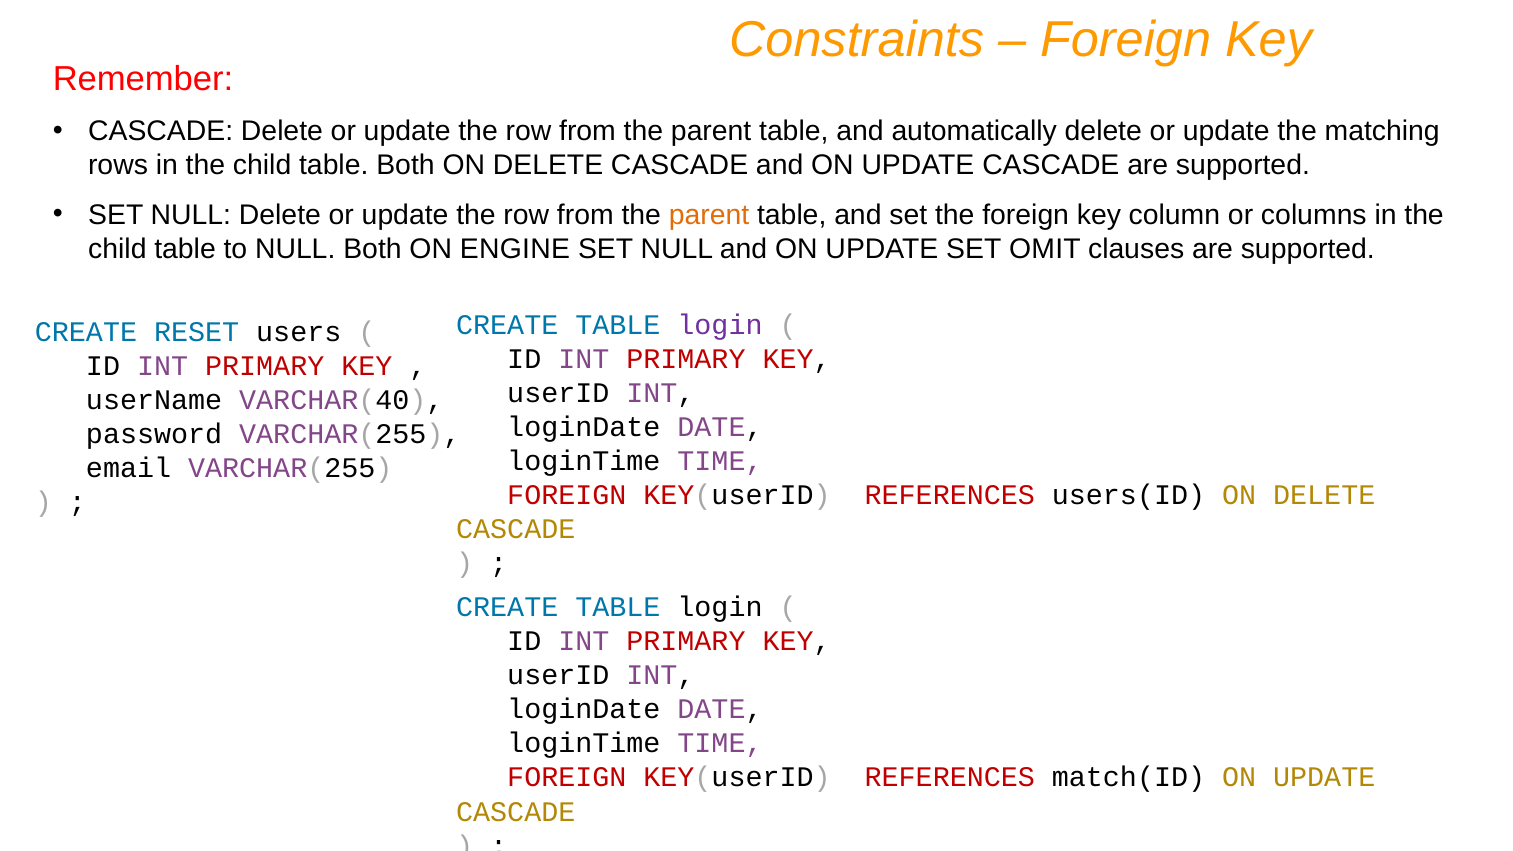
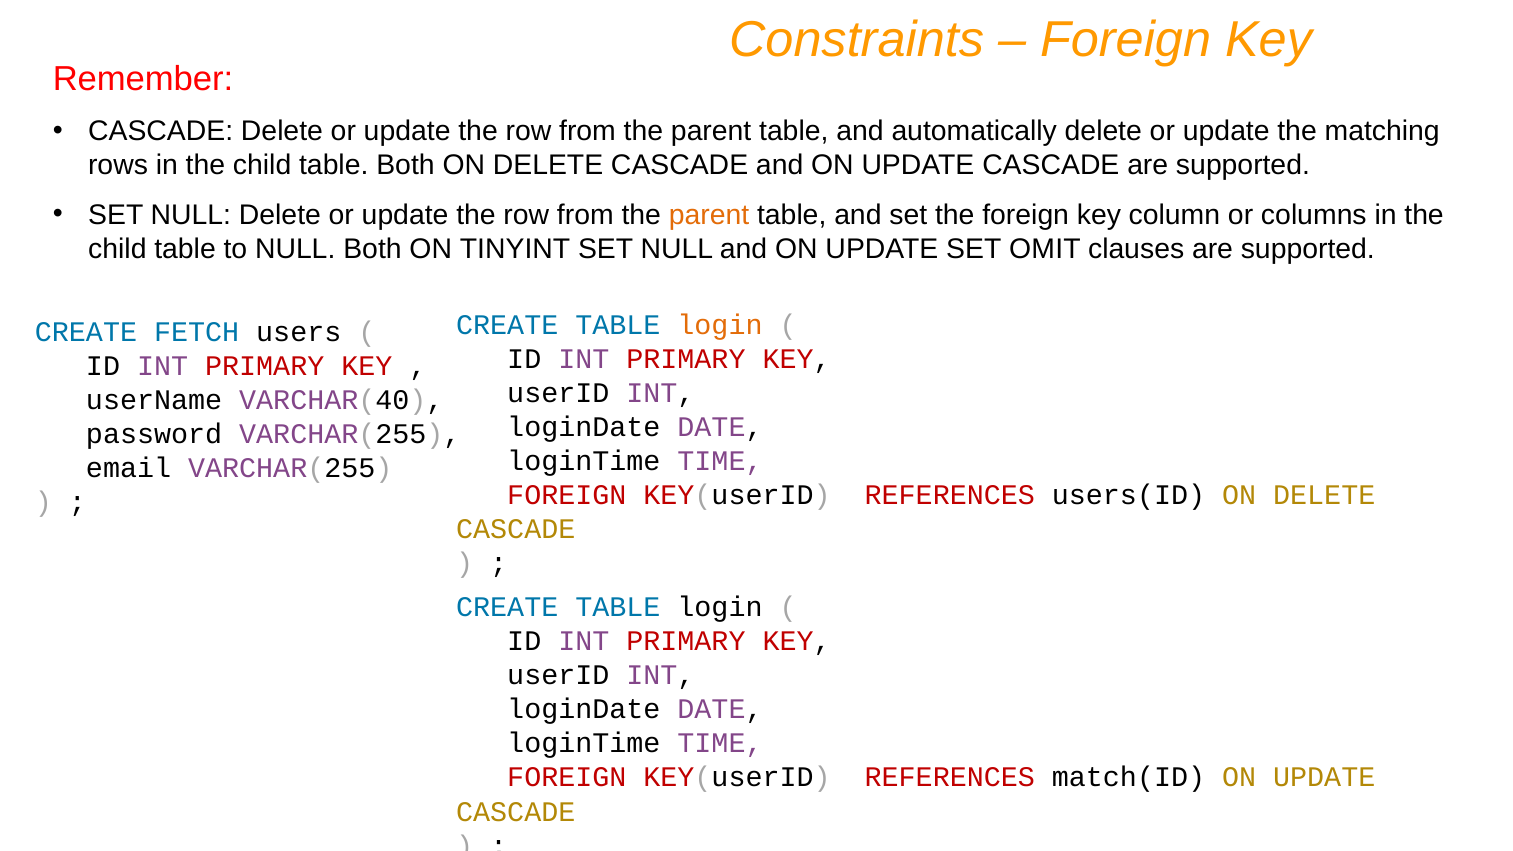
ENGINE: ENGINE -> TINYINT (515, 249)
login colour: purple -> orange (720, 325)
RESET: RESET -> FETCH (197, 332)
